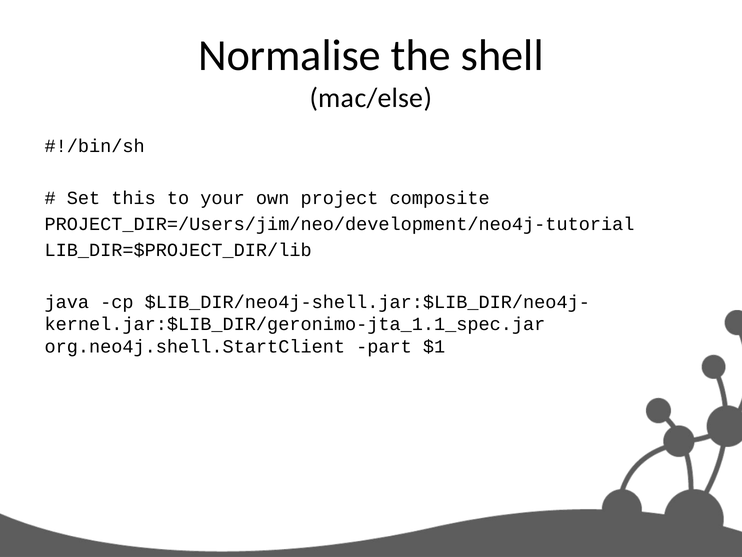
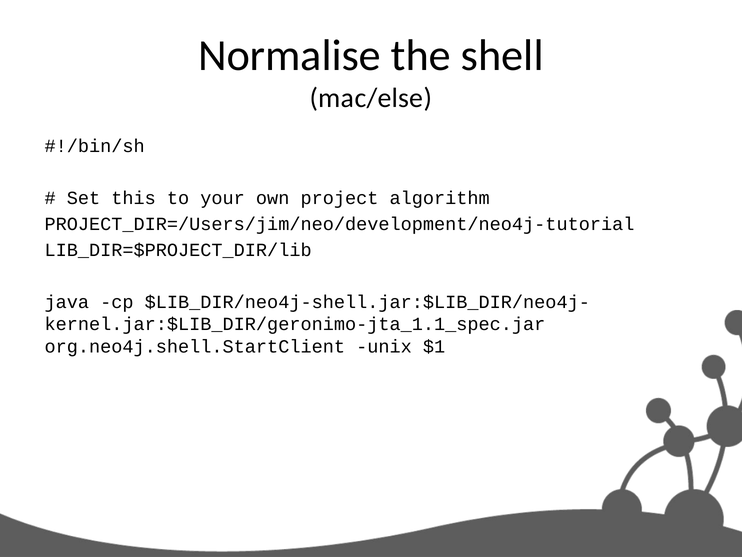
composite: composite -> algorithm (440, 198)
part: part -> unix (384, 346)
